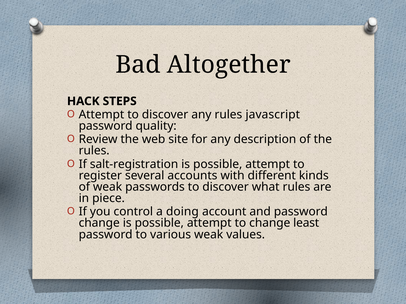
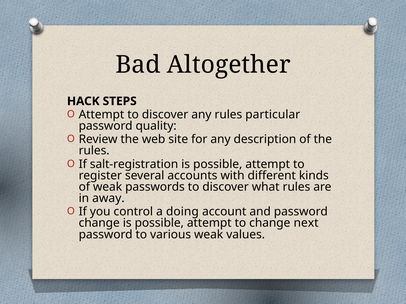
javascript: javascript -> particular (273, 115)
piece: piece -> away (108, 199)
least: least -> next (306, 223)
